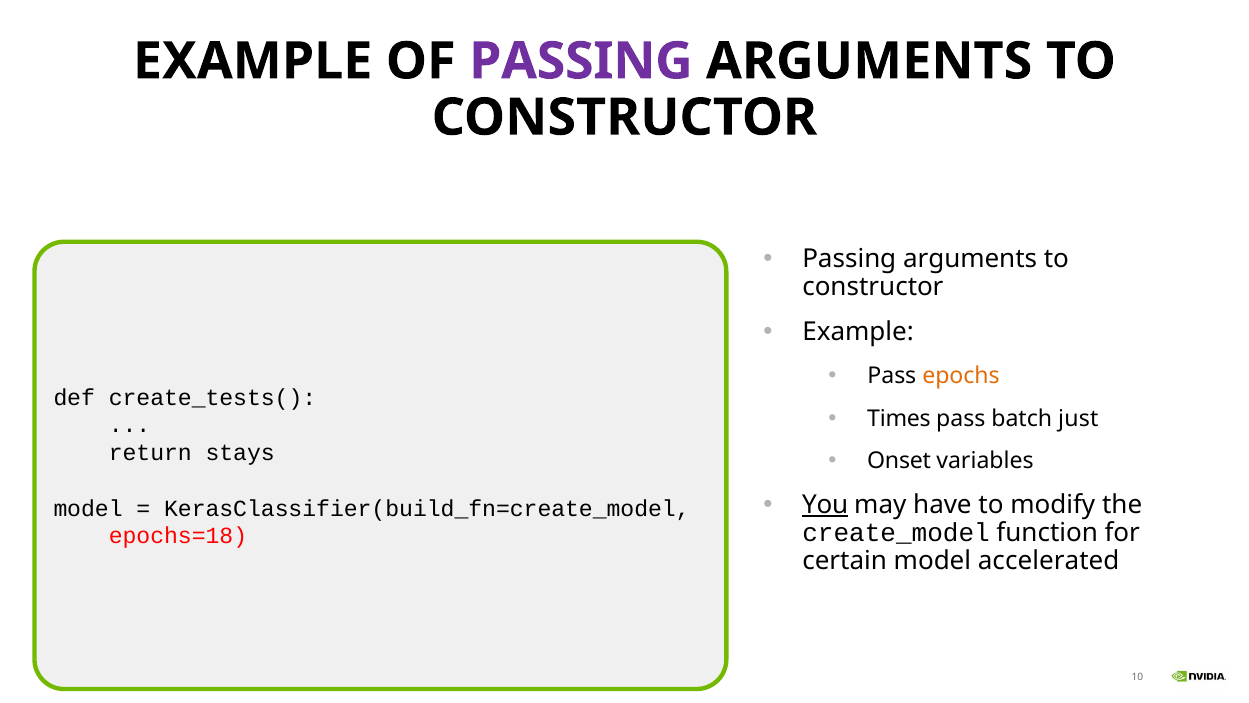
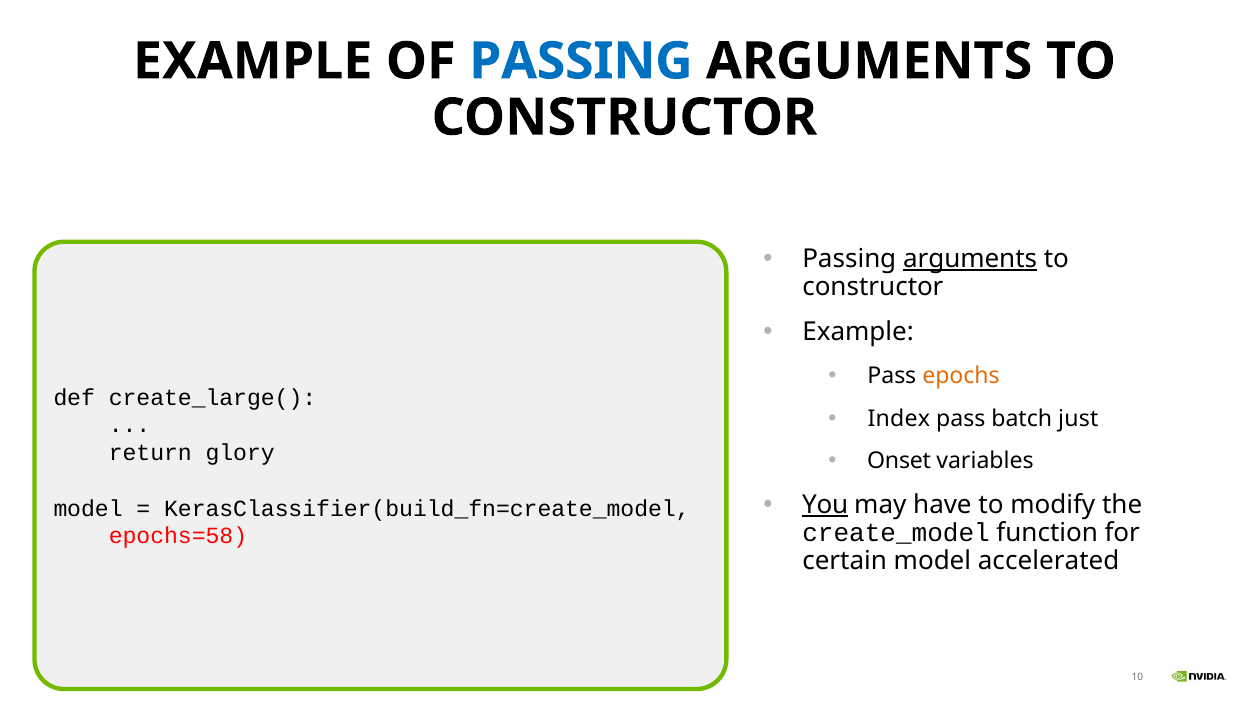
PASSING colour: purple -> blue (581, 61)
arguments underline: none -> present (970, 259)
create_tests(: create_tests( -> create_large( (213, 397)
Times: Times -> Index (899, 418)
stays: stays -> glory (240, 453)
epochs=18: epochs=18 -> epochs=58 (178, 536)
